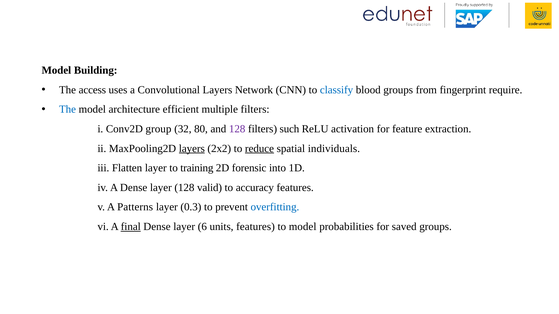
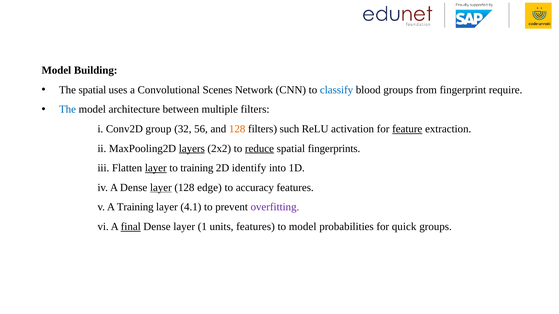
The access: access -> spatial (92, 90)
Convolutional Layers: Layers -> Scenes (217, 90)
efficient: efficient -> between (181, 110)
80: 80 -> 56 (201, 129)
128 colour: purple -> orange (237, 129)
feature underline: none -> present (407, 129)
individuals: individuals -> fingerprints (334, 149)
layer underline: none -> present (156, 168)
forensic: forensic -> identify (249, 168)
layer underline: none -> present (161, 188)
valid: valid -> edge (209, 188)
A Patterns: Patterns -> Training (135, 207)
0.3: 0.3 -> 4.1 (191, 207)
overfitting colour: blue -> purple (275, 207)
6: 6 -> 1 (202, 227)
saved: saved -> quick (404, 227)
